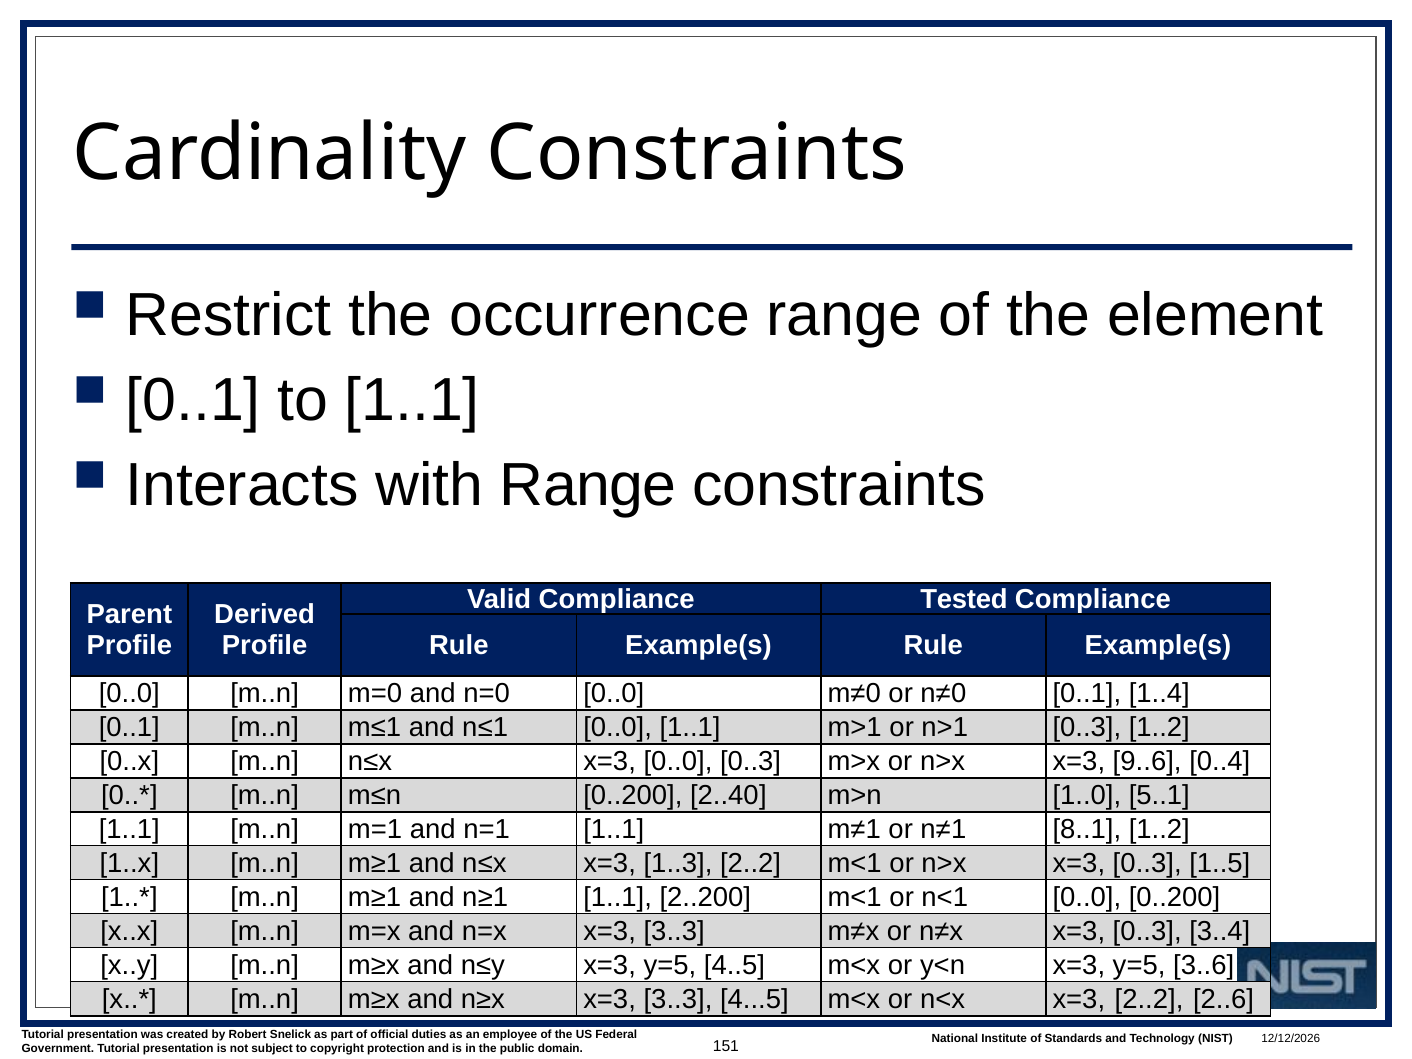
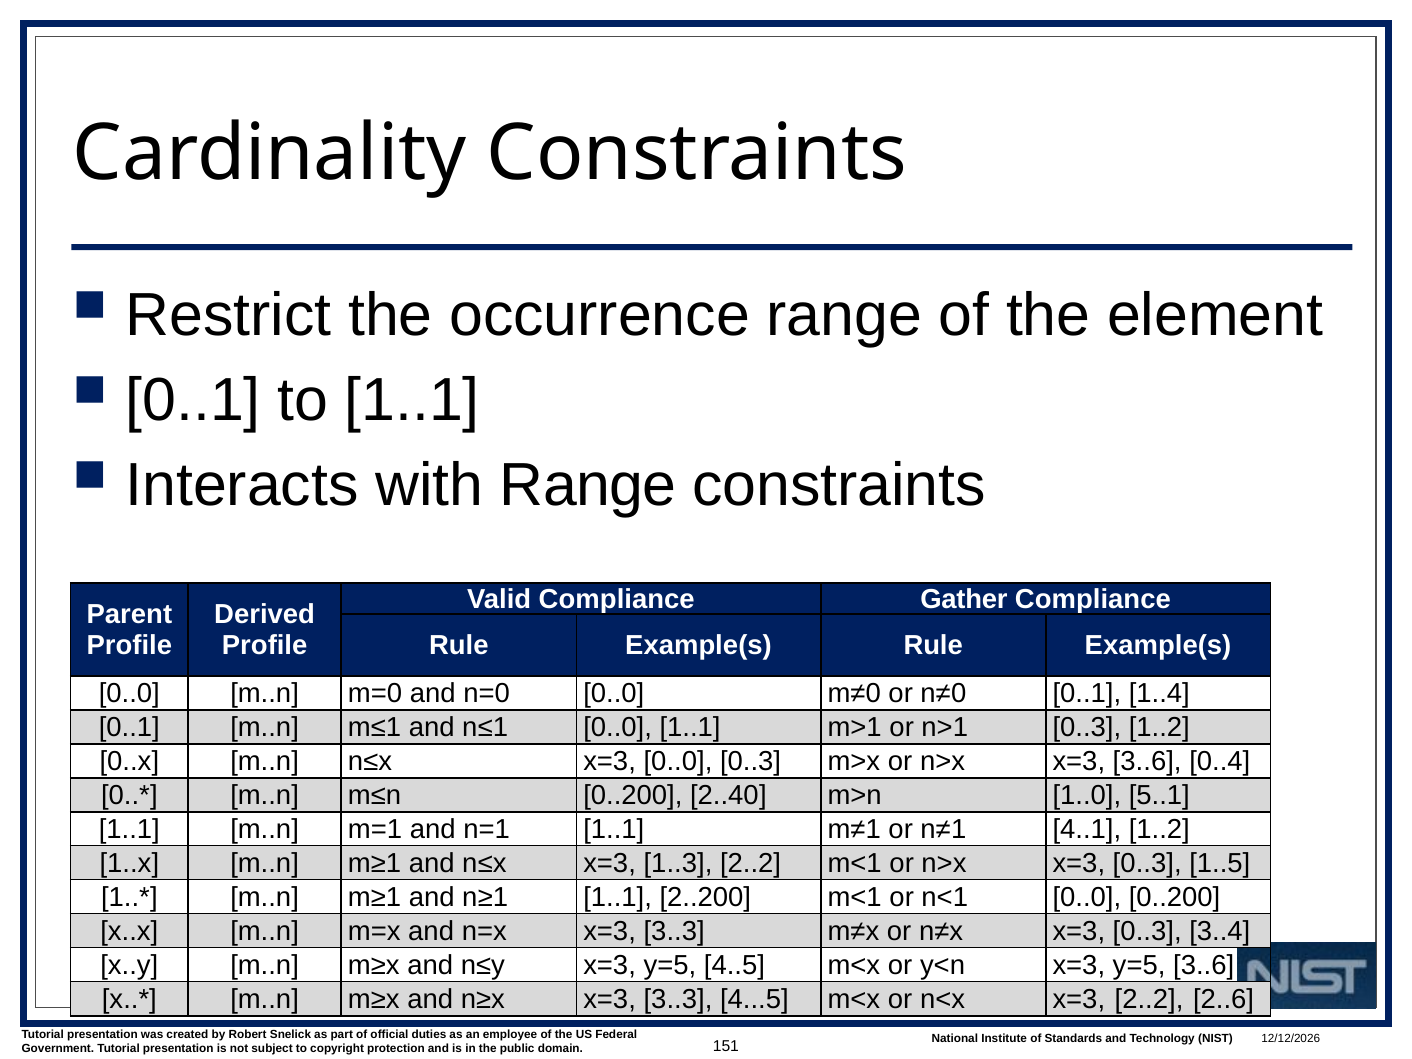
Tested: Tested -> Gather (964, 599)
x=3 9..6: 9..6 -> 3..6 (1147, 761)
8..1: 8..1 -> 4..1 (1087, 829)
